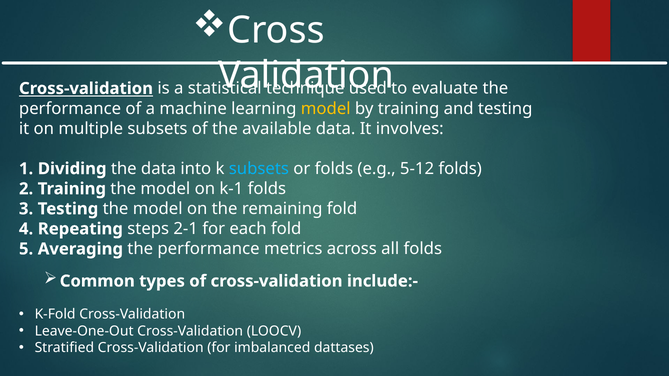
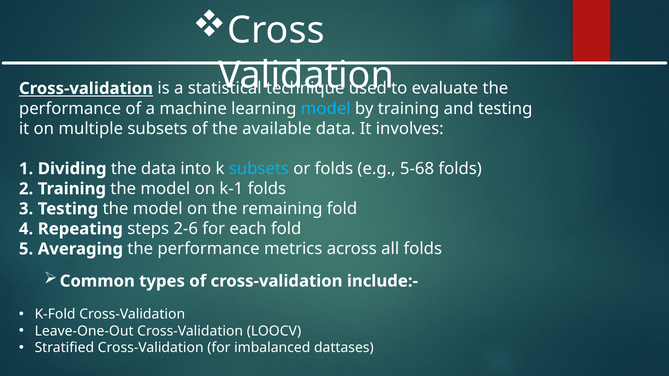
model colour: yellow -> light blue (326, 109)
5-12: 5-12 -> 5-68 (417, 169)
2-1: 2-1 -> 2-6 (186, 229)
